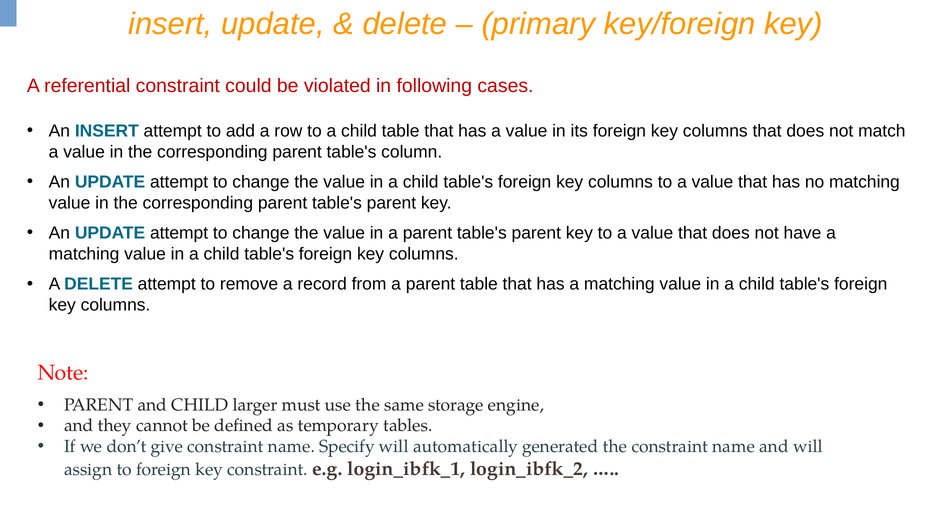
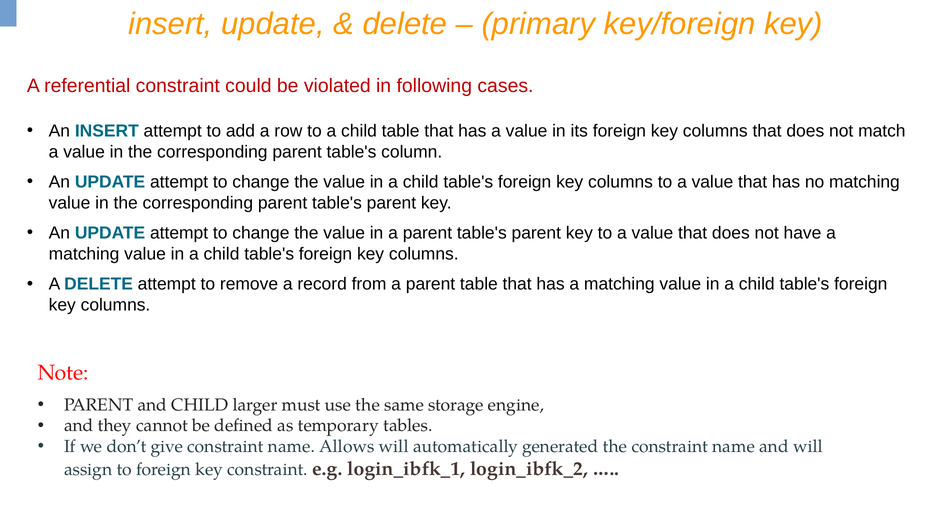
Specify: Specify -> Allows (347, 447)
